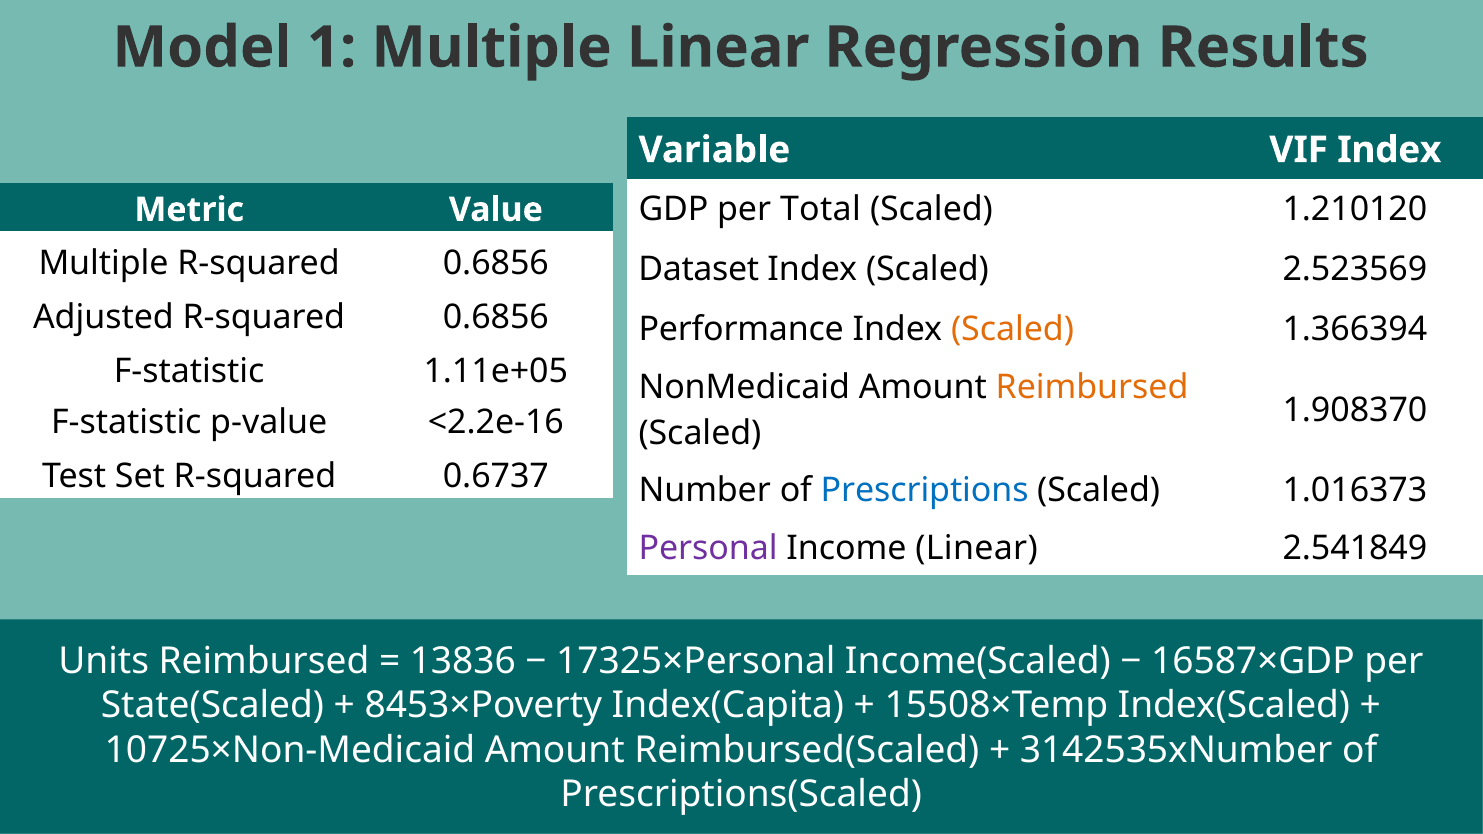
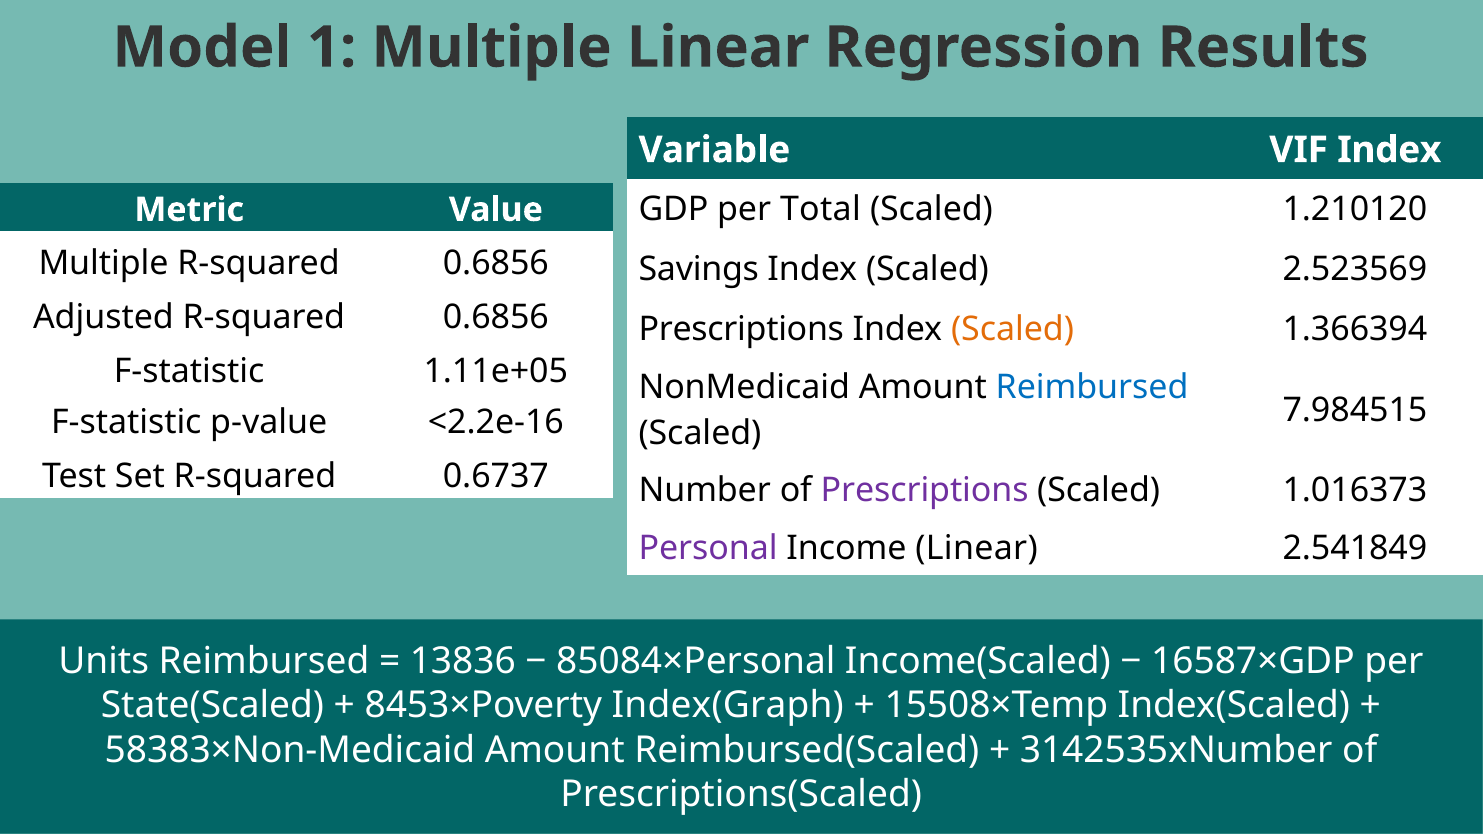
Dataset: Dataset -> Savings (699, 269)
Performance: Performance -> Prescriptions (741, 329)
Reimbursed colour: orange -> blue (1092, 387)
1.908370: 1.908370 -> 7.984515 (1355, 410)
Prescriptions colour: blue -> purple (925, 491)
17325×Personal: 17325×Personal -> 85084×Personal (696, 661)
Index(Capita: Index(Capita -> Index(Graph (728, 706)
10725×Non-Medicaid: 10725×Non-Medicaid -> 58383×Non-Medicaid (290, 750)
